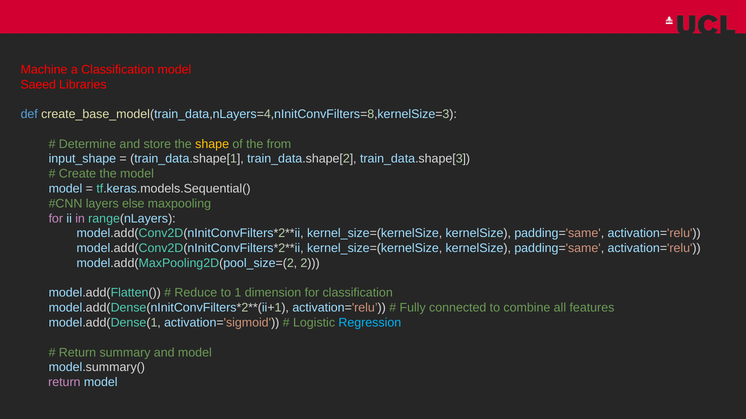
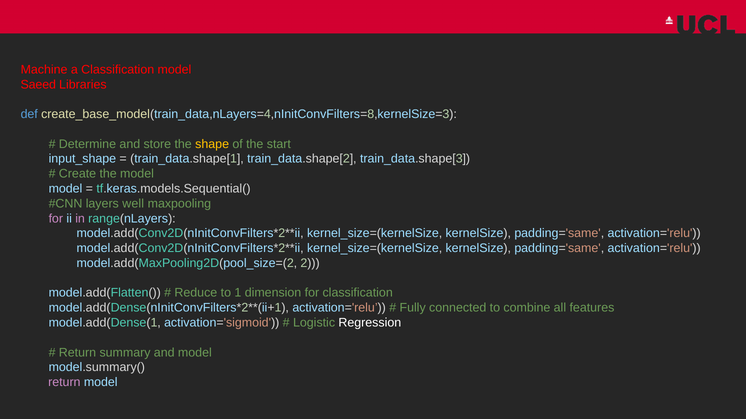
from: from -> start (279, 144)
else: else -> well (133, 204)
Regression colour: light blue -> white (370, 323)
